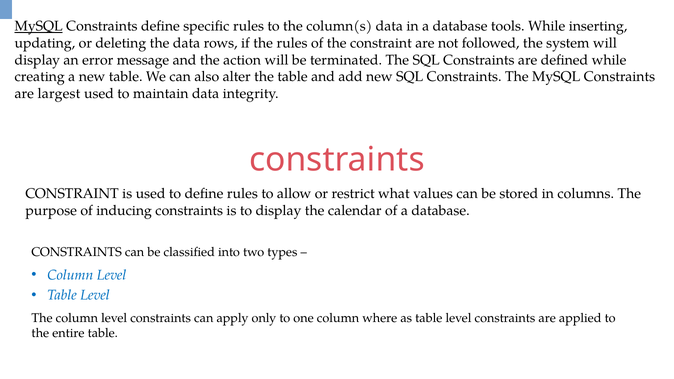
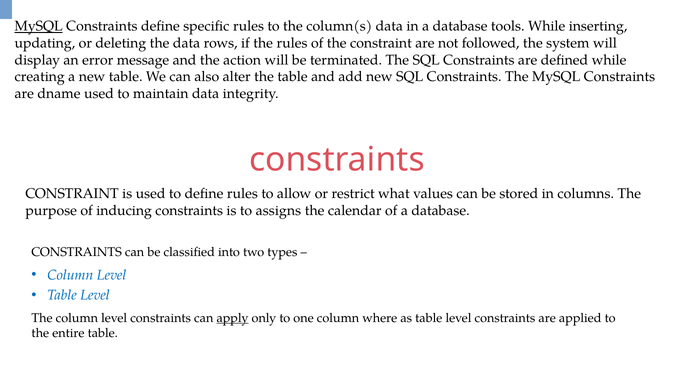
largest: largest -> dname (59, 94)
to display: display -> assigns (278, 210)
apply underline: none -> present (233, 318)
